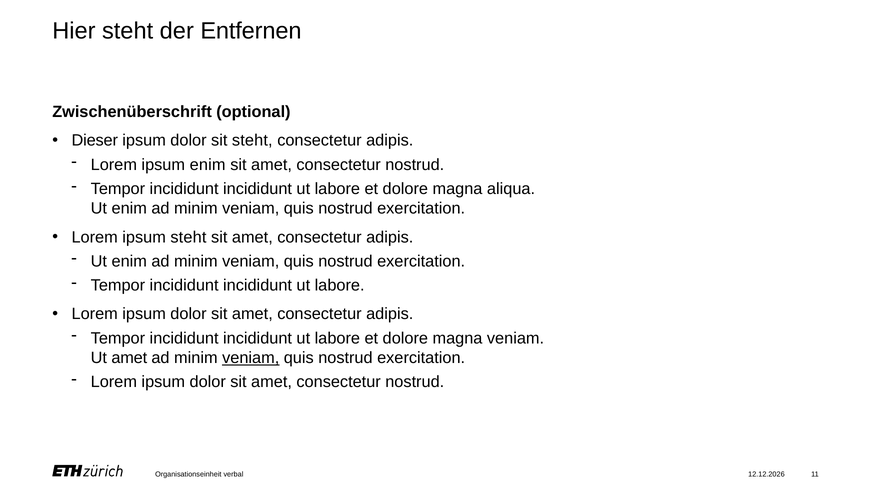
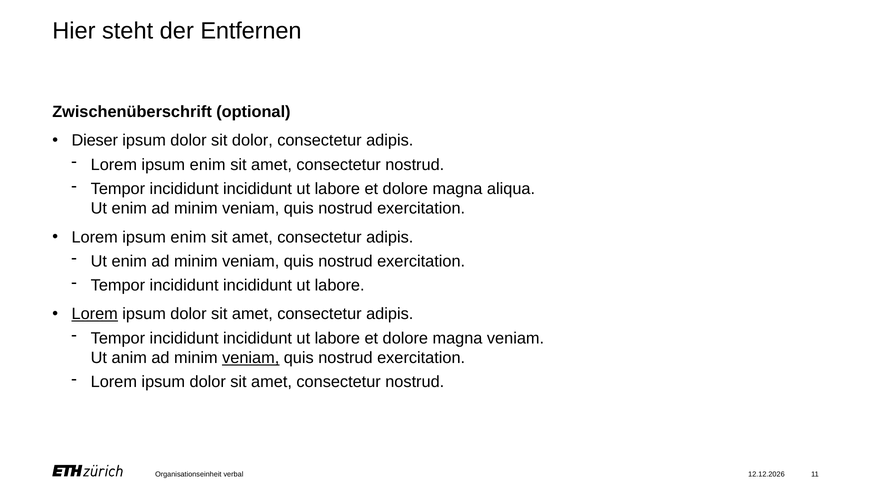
sit steht: steht -> dolor (252, 141)
steht: steht -> enim (188, 237)
Lorem underline: none -> present (95, 314)
Ut amet: amet -> anim (129, 358)
